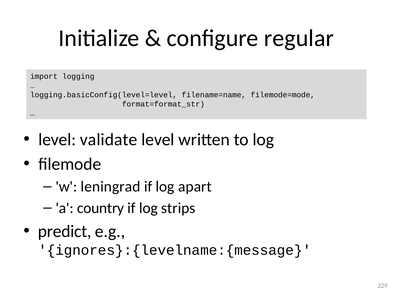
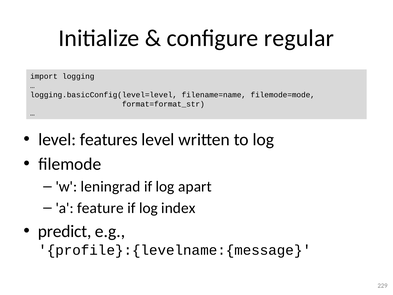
validate: validate -> features (109, 139)
country: country -> feature (100, 208)
strips: strips -> index (178, 208)
ignores}:{levelname:{message: ignores}:{levelname:{message -> profile}:{levelname:{message (175, 250)
